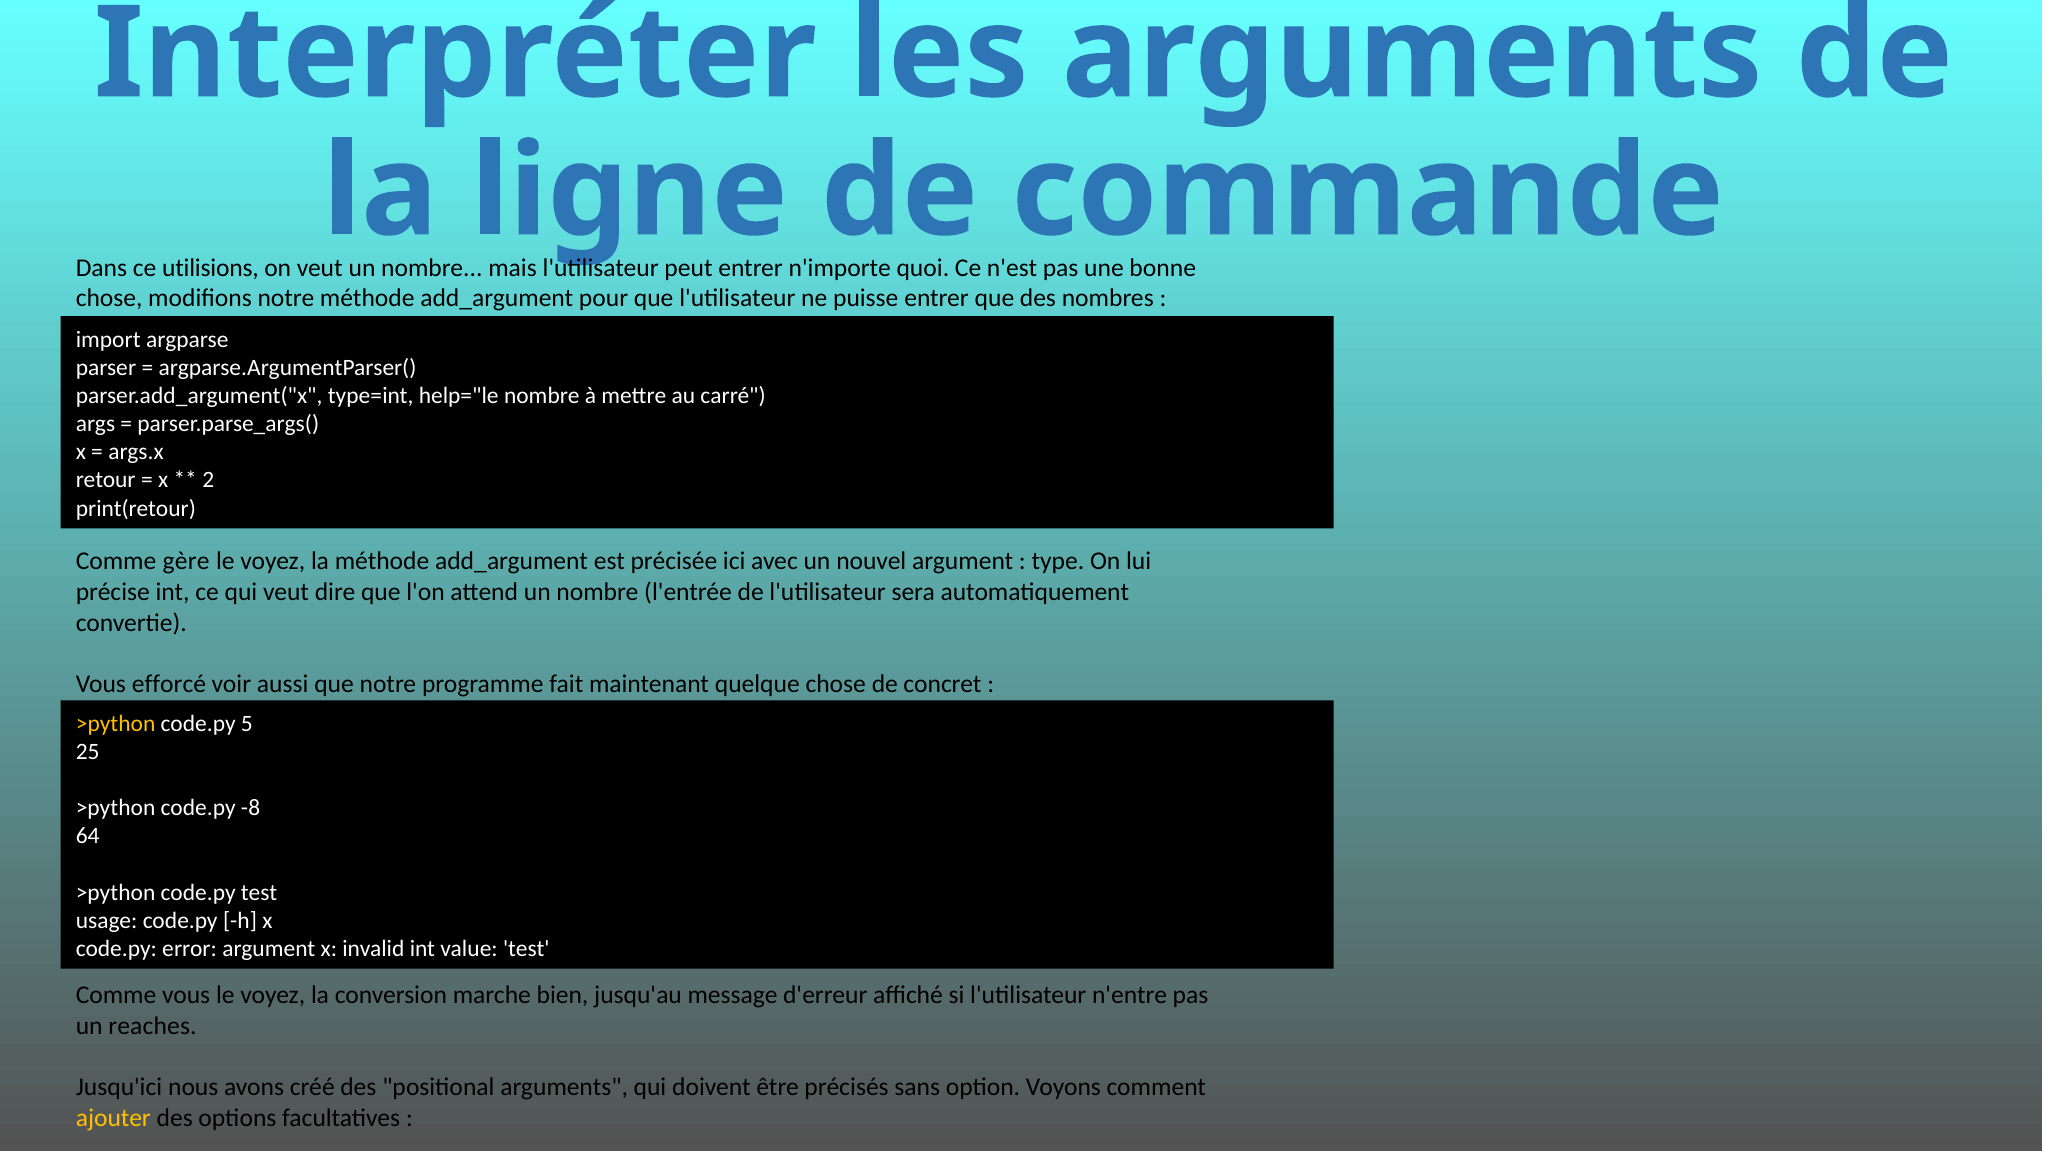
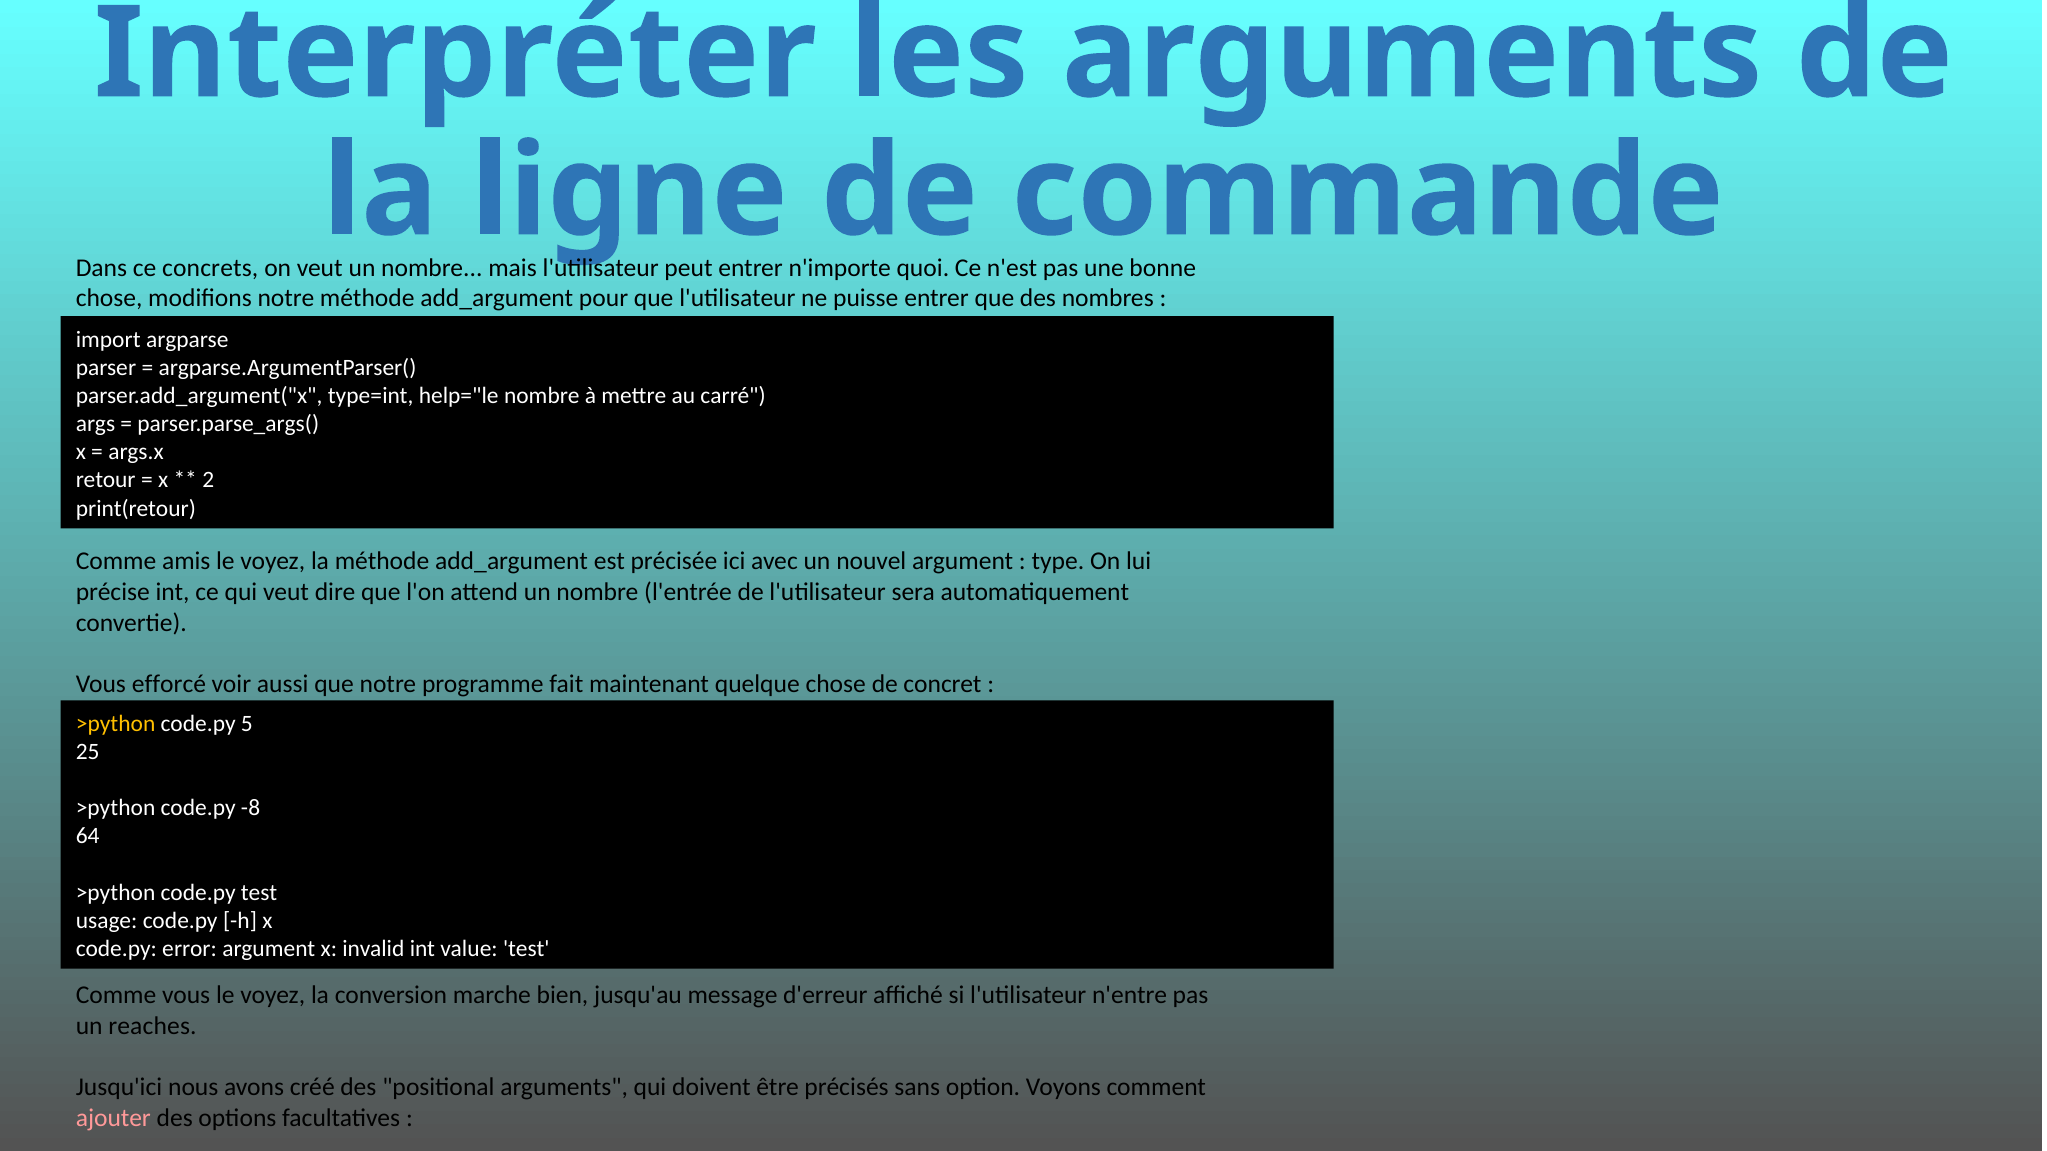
utilisions: utilisions -> concrets (210, 268)
gère: gère -> amis (186, 562)
ajouter colour: yellow -> pink (113, 1119)
